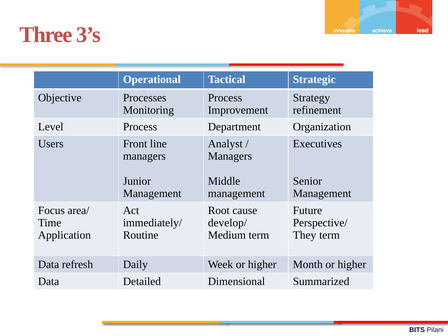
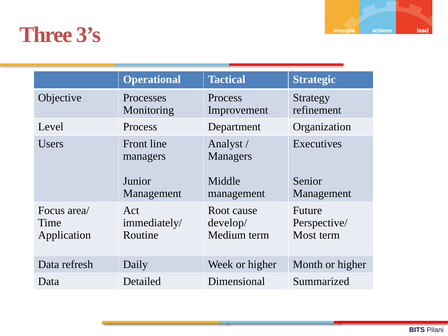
They: They -> Most (305, 235)
